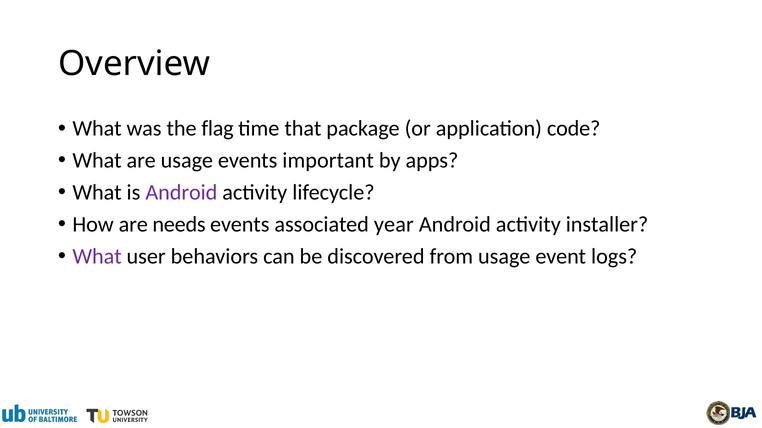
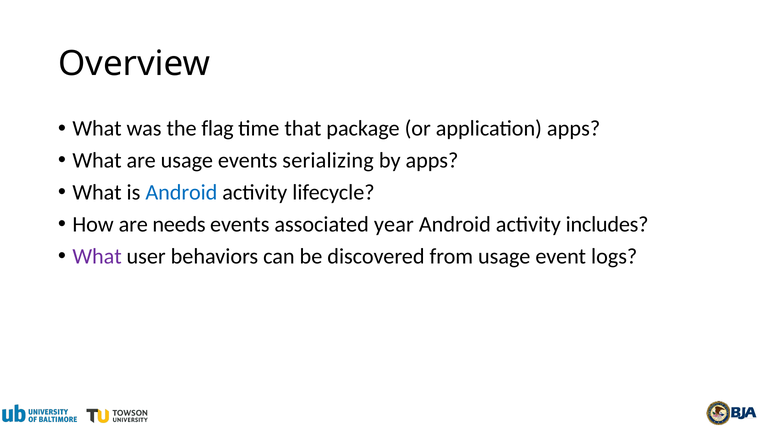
application code: code -> apps (574, 129)
important: important -> serializing (328, 161)
Android colour: purple -> blue (181, 193)
installer: installer -> includes (607, 225)
